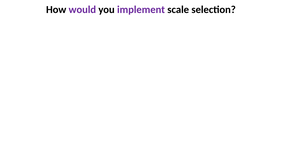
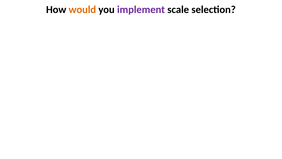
would colour: purple -> orange (82, 10)
